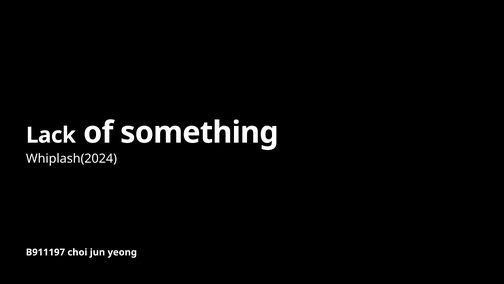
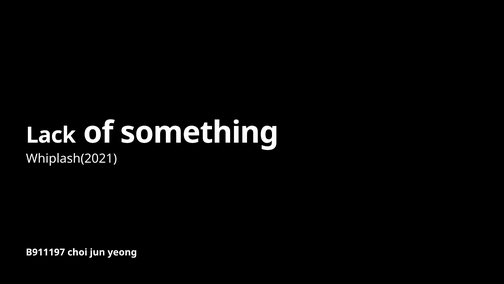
Whiplash(2024: Whiplash(2024 -> Whiplash(2021 (71, 158)
